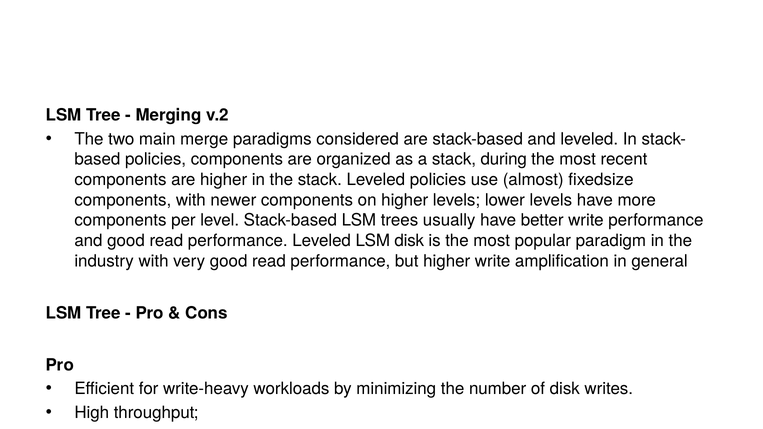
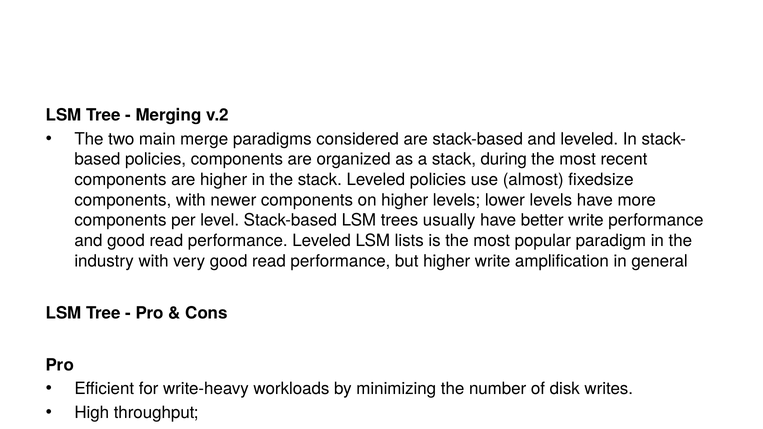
LSM disk: disk -> lists (409, 241)
